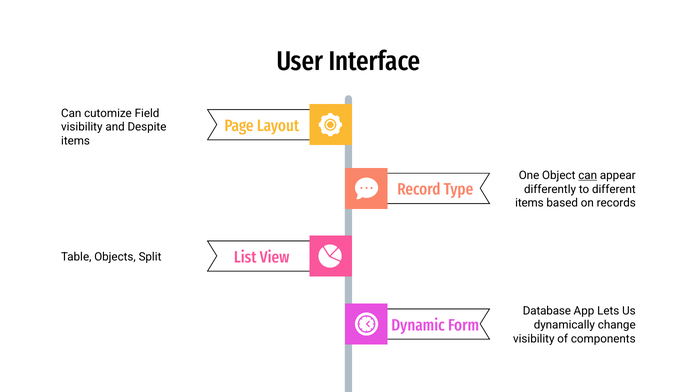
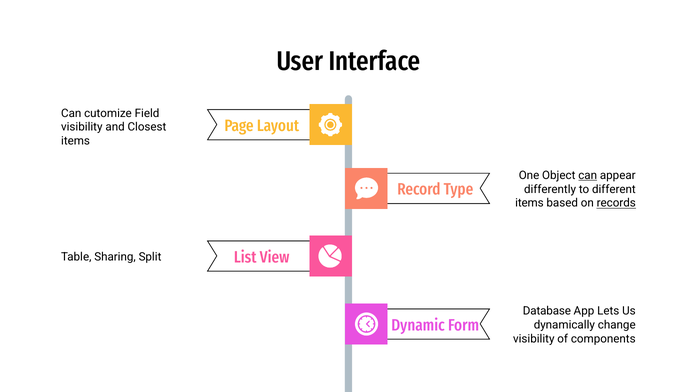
Despite: Despite -> Closest (147, 127)
records underline: none -> present (616, 203)
Objects: Objects -> Sharing (115, 257)
